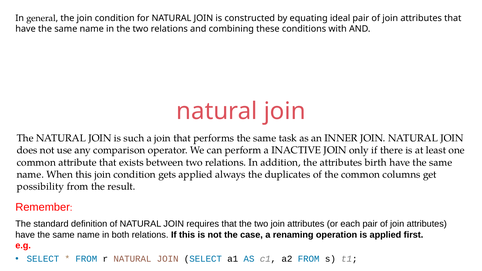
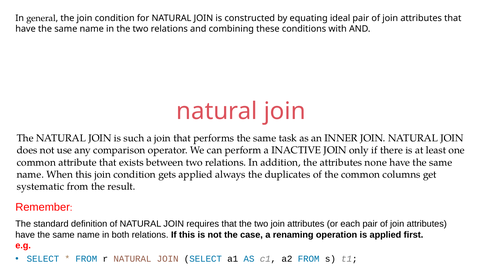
birth: birth -> none (376, 162)
possibility: possibility -> systematic (41, 187)
